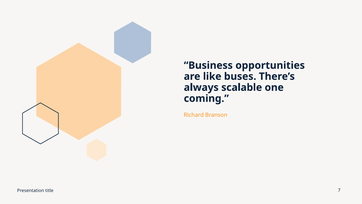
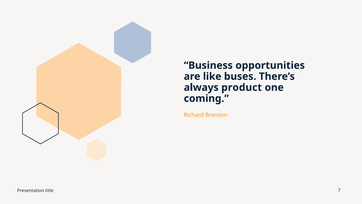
scalable: scalable -> product (242, 87)
